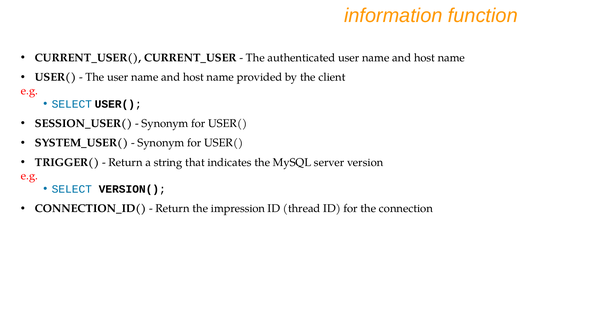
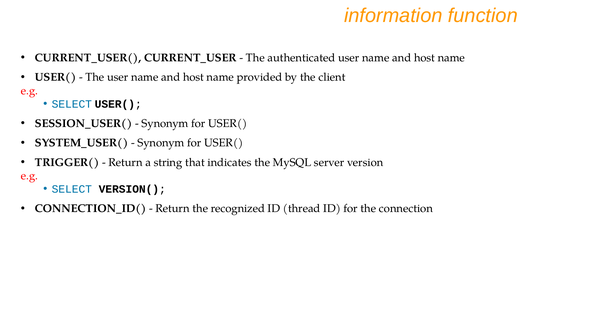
impression: impression -> recognized (238, 208)
